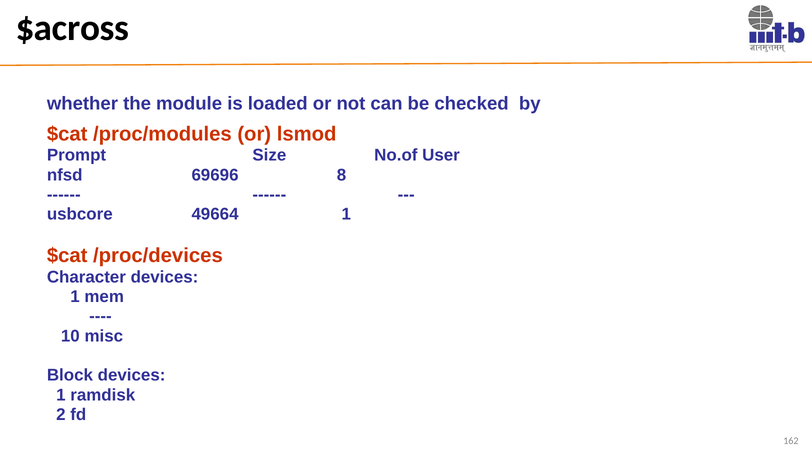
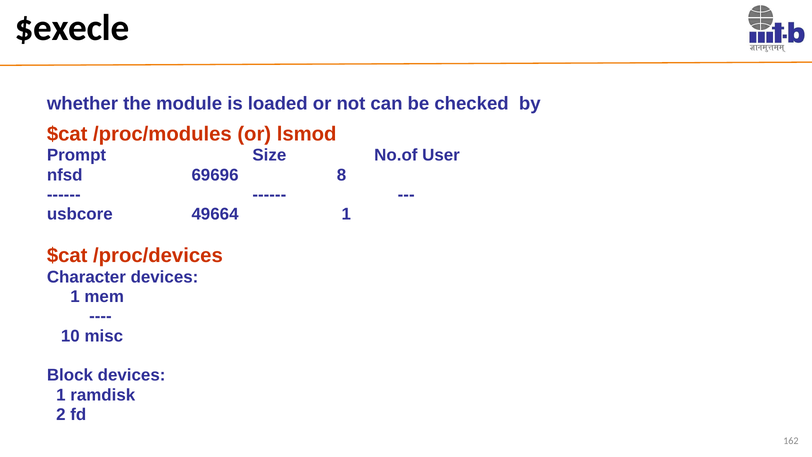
$across: $across -> $execle (72, 28)
